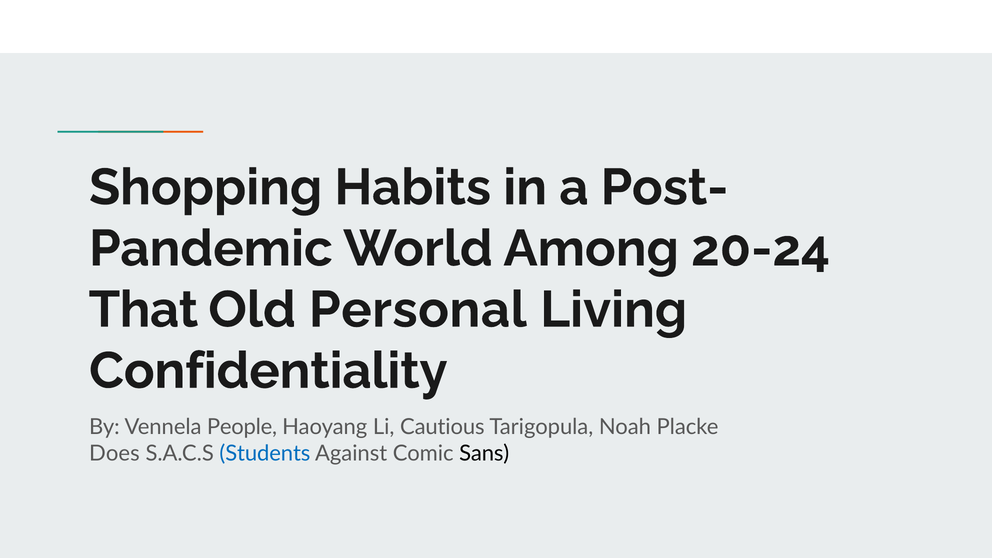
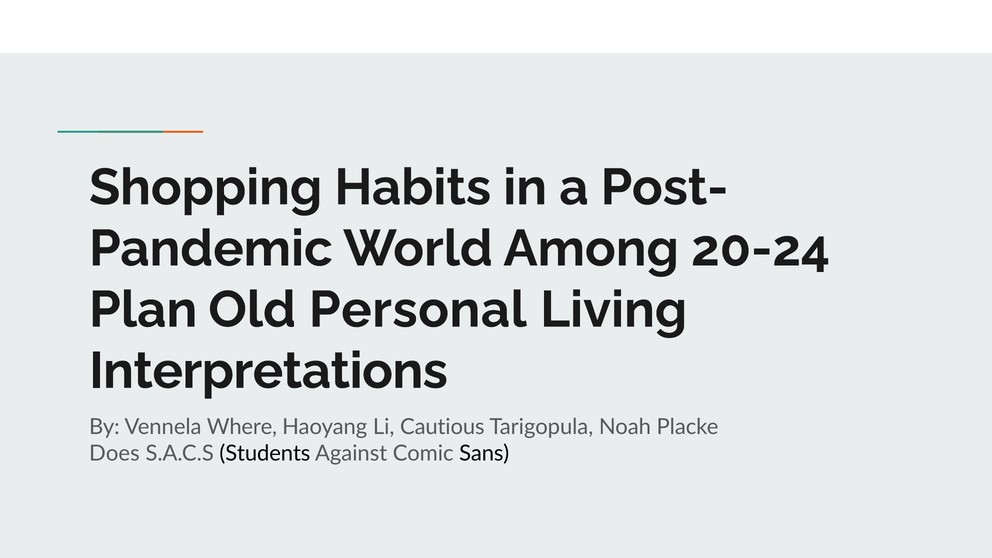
That: That -> Plan (143, 310)
Confidentiality: Confidentiality -> Interpretations (268, 371)
People: People -> Where (242, 427)
Students colour: blue -> black (265, 453)
